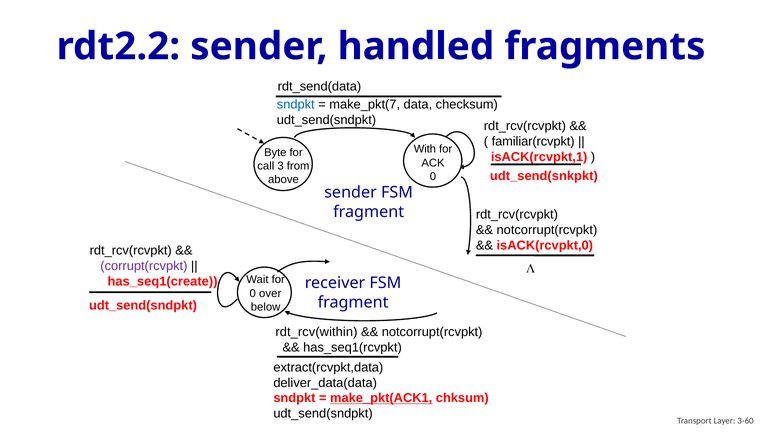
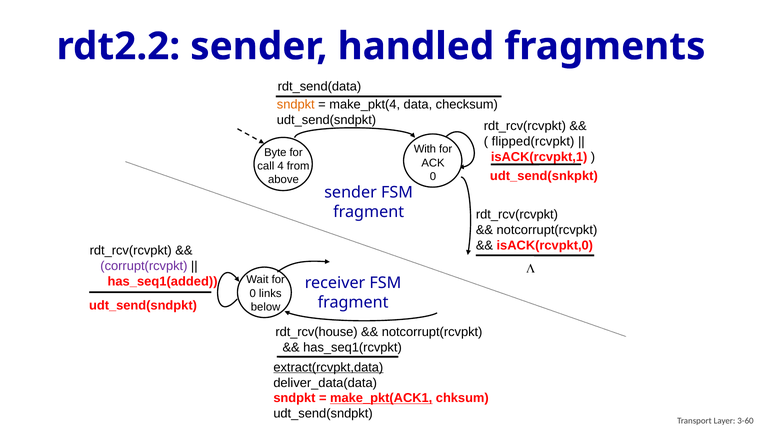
sndpkt colour: blue -> orange (296, 104)
make_pkt(7: make_pkt(7 -> make_pkt(4 (365, 104)
familiar(rcvpkt: familiar(rcvpkt -> flipped(rcvpkt (533, 142)
3: 3 -> 4 (281, 166)
has_seq1(create: has_seq1(create -> has_seq1(added (163, 282)
over: over -> links (270, 294)
rdt_rcv(within: rdt_rcv(within -> rdt_rcv(house (317, 332)
extract(rcvpkt,data underline: none -> present (328, 368)
